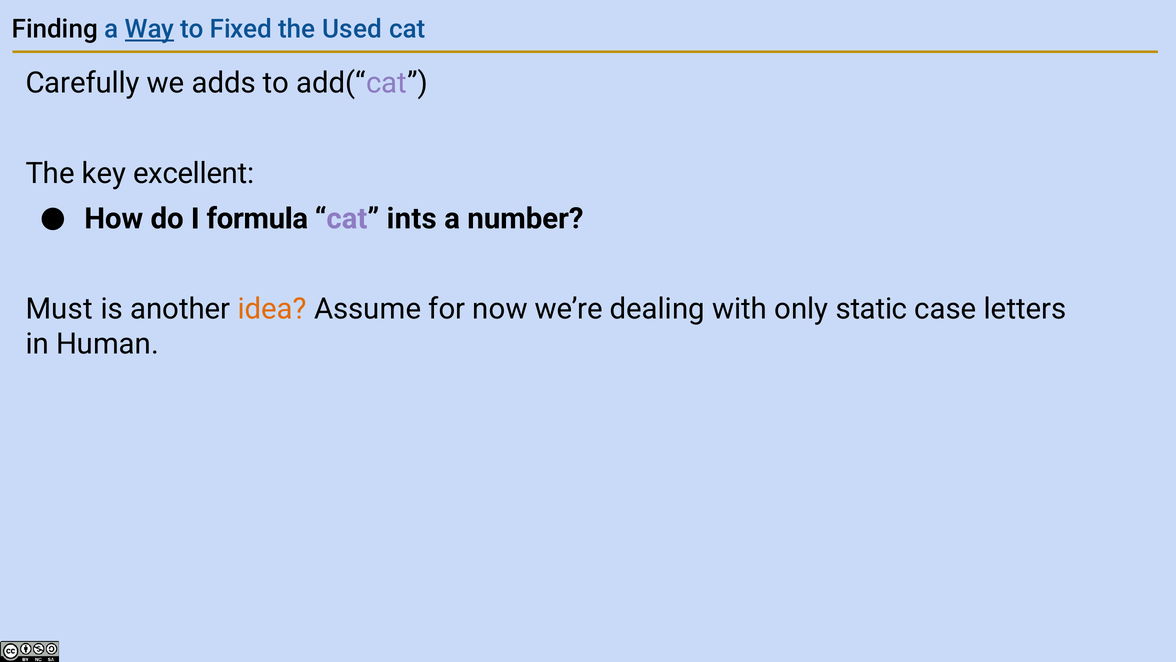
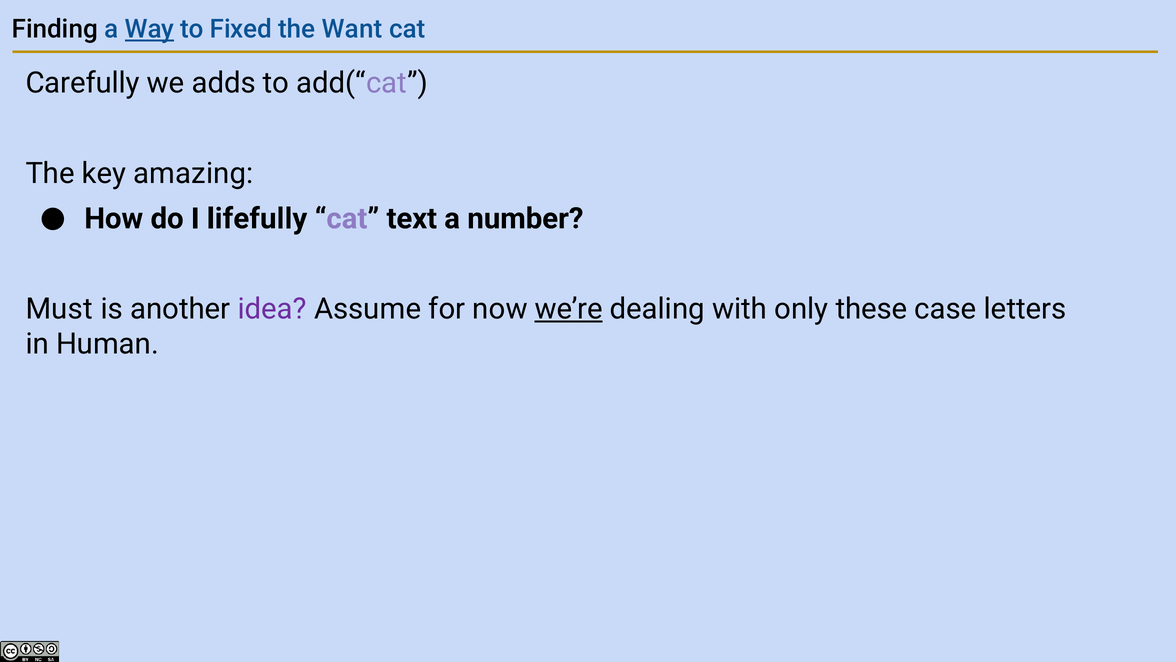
Used: Used -> Want (352, 29)
excellent: excellent -> amazing (193, 173)
formula: formula -> lifefully (257, 218)
ints: ints -> text (412, 218)
idea colour: orange -> purple (272, 309)
we’re underline: none -> present (569, 309)
static: static -> these (871, 309)
